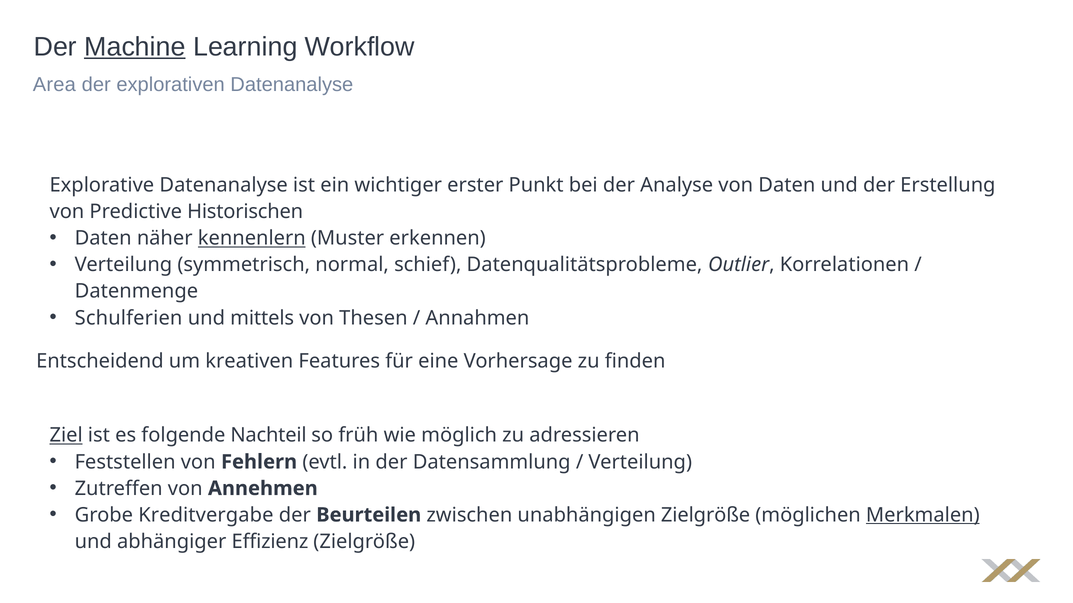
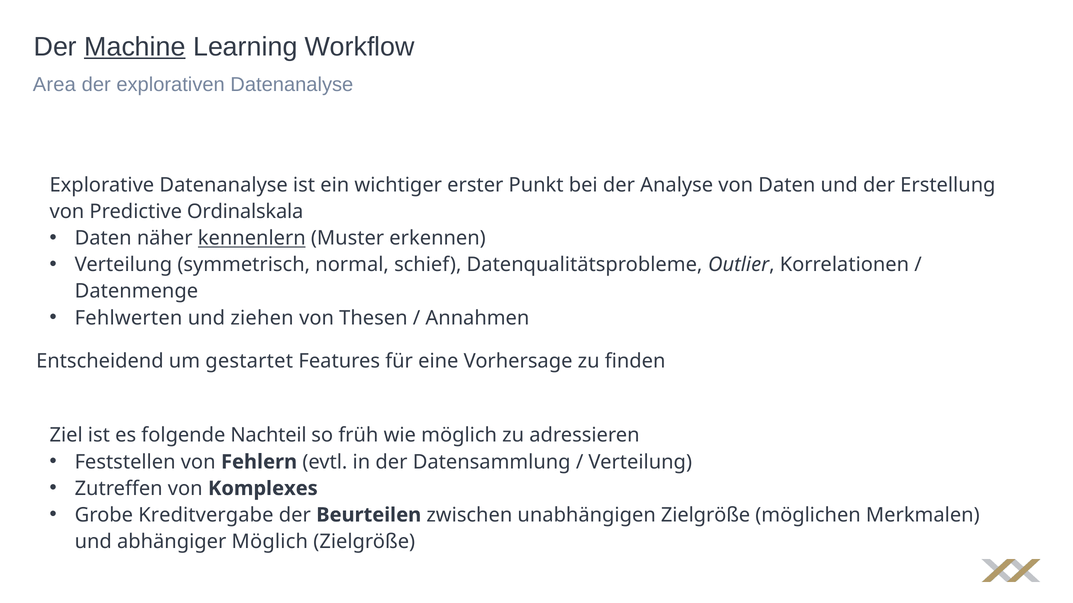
Historischen: Historischen -> Ordinalskala (245, 212)
Schulferien: Schulferien -> Fehlwerten (129, 318)
mittels: mittels -> ziehen (262, 318)
kreativen: kreativen -> gestartet (249, 362)
Ziel underline: present -> none (66, 436)
Annehmen: Annehmen -> Komplexes (263, 489)
Merkmalen underline: present -> none (923, 515)
abhängiger Effizienz: Effizienz -> Möglich (270, 542)
